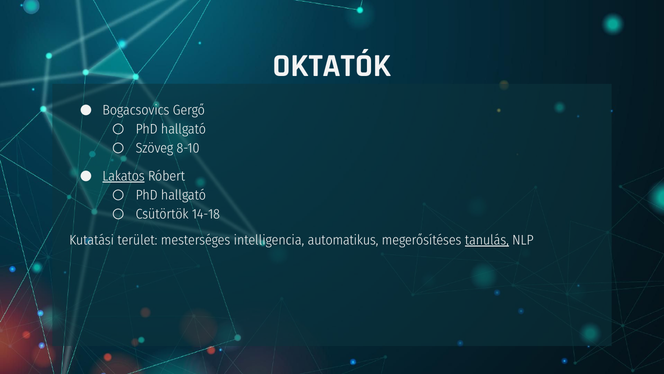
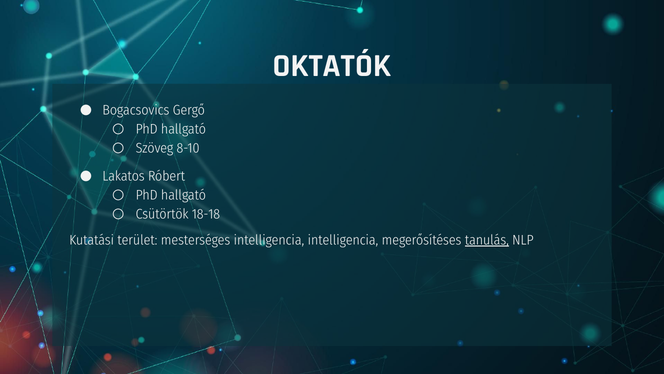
Lakatos underline: present -> none (124, 176)
14-18: 14-18 -> 18-18 (206, 214)
intelligencia automatikus: automatikus -> intelligencia (343, 240)
